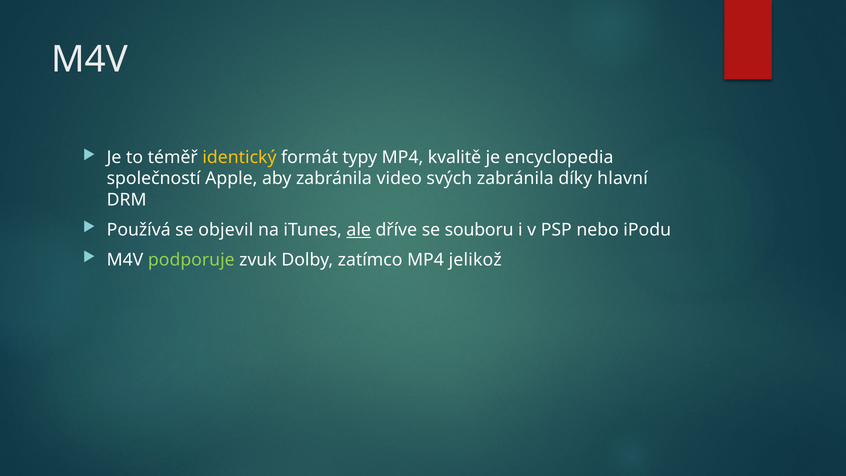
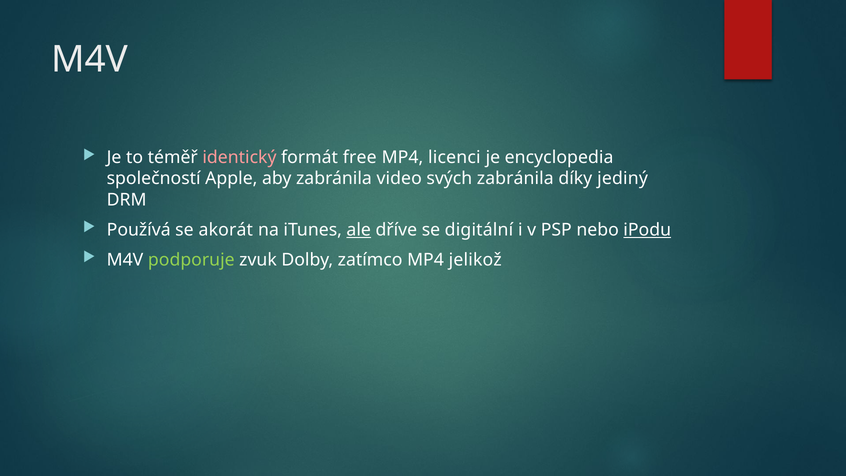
identický colour: yellow -> pink (239, 157)
typy: typy -> free (360, 157)
kvalitě: kvalitě -> licenci (454, 157)
hlavní: hlavní -> jediný (623, 179)
objevil: objevil -> akorát (226, 230)
souboru: souboru -> digitální (479, 230)
iPodu underline: none -> present (647, 230)
